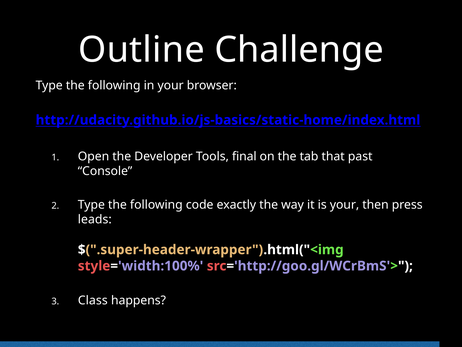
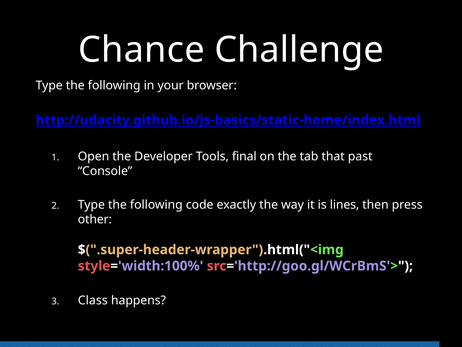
Outline: Outline -> Chance (142, 50)
is your: your -> lines (345, 205)
leads: leads -> other (95, 219)
